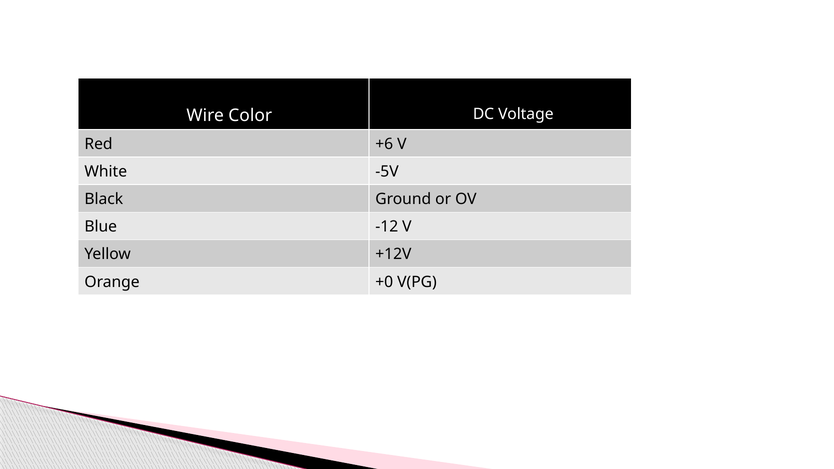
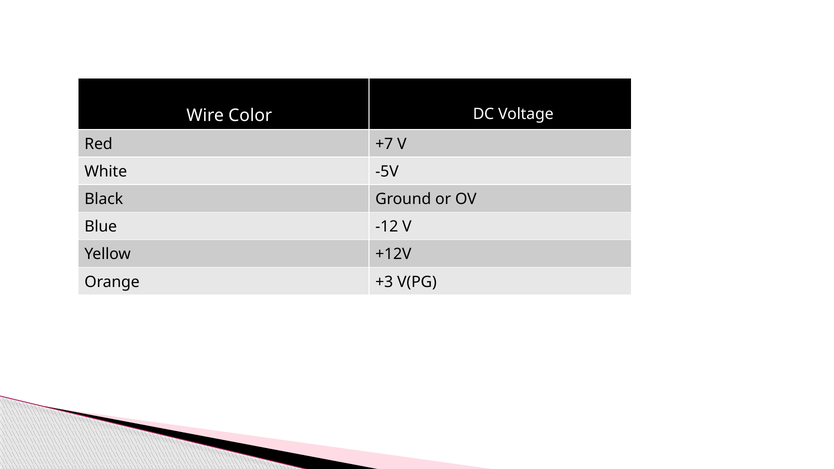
+6: +6 -> +7 (384, 144)
+0: +0 -> +3 (384, 282)
